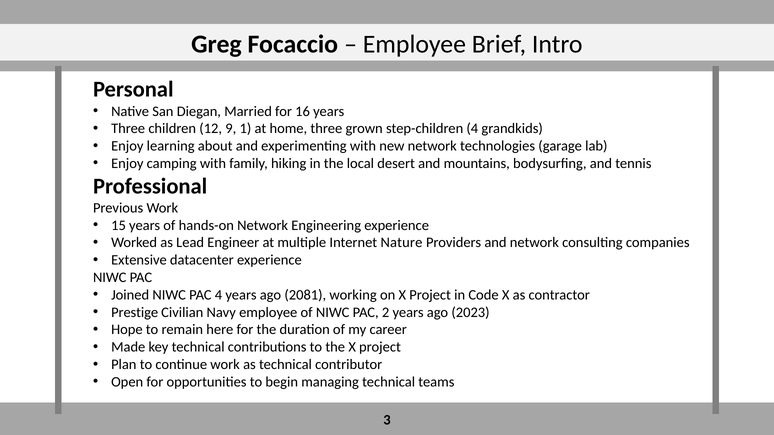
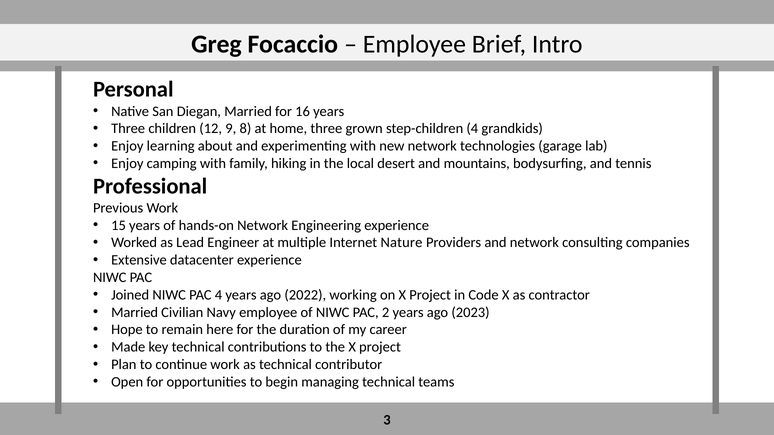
1: 1 -> 8 (245, 129)
2081: 2081 -> 2022 (305, 295)
Prestige: Prestige -> Married (135, 313)
